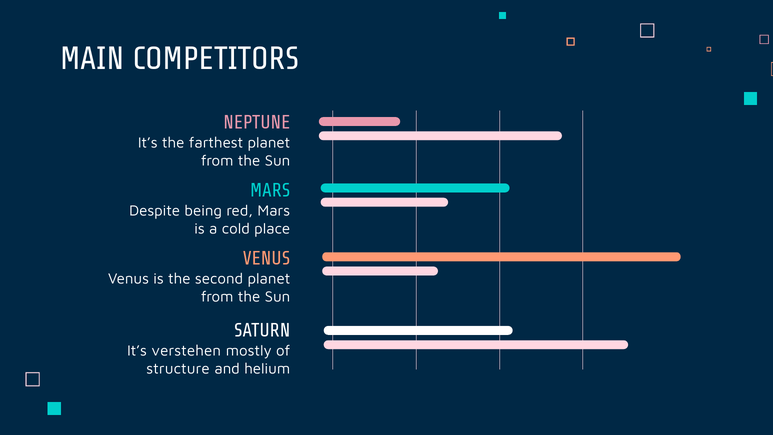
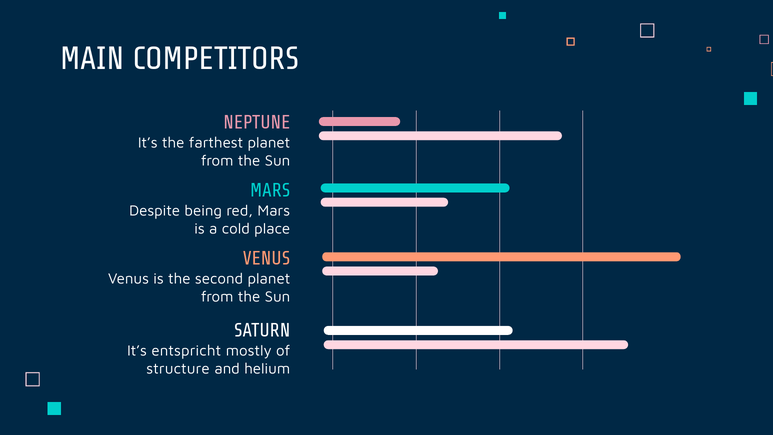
verstehen: verstehen -> entspricht (186, 351)
